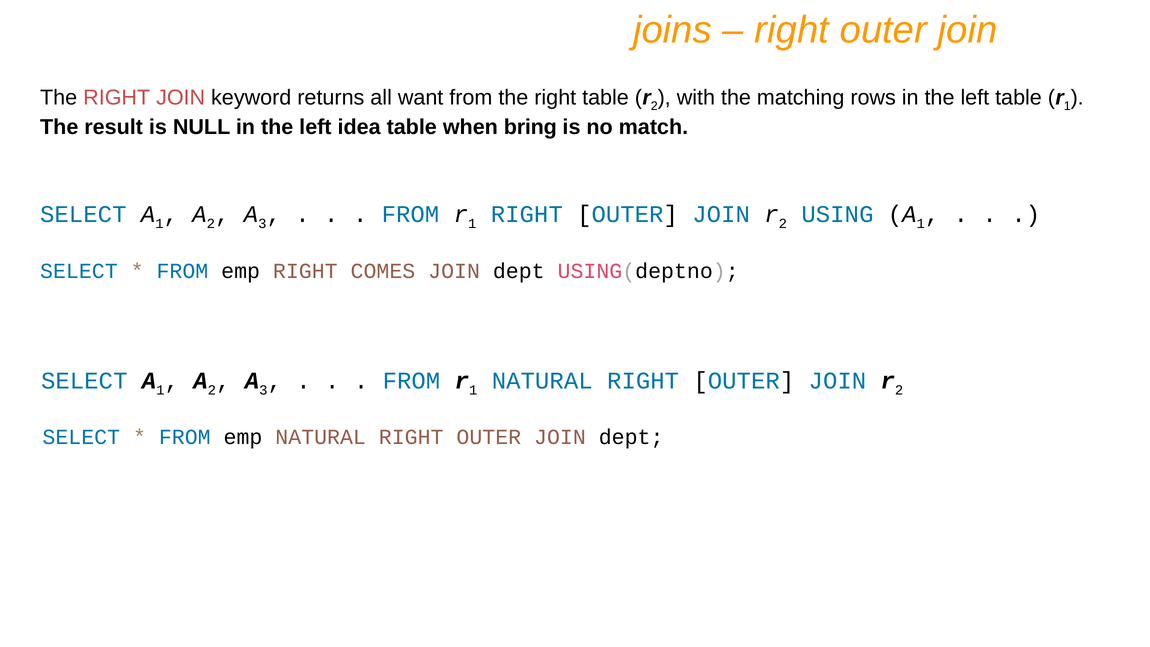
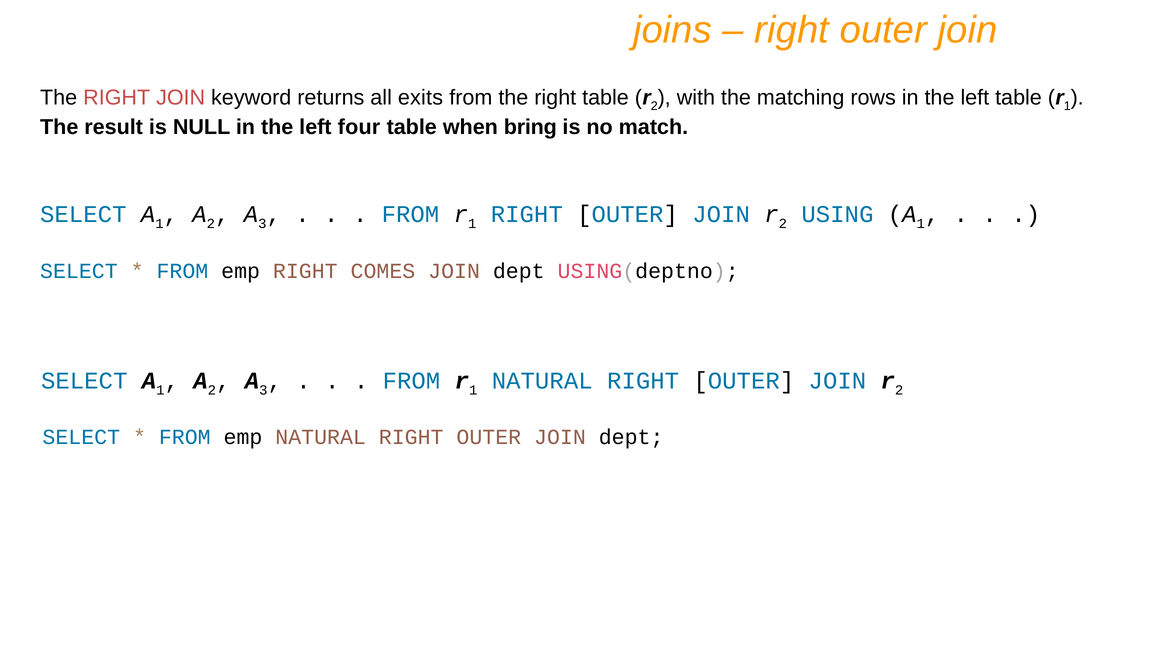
want: want -> exits (420, 98)
idea: idea -> four (359, 127)
